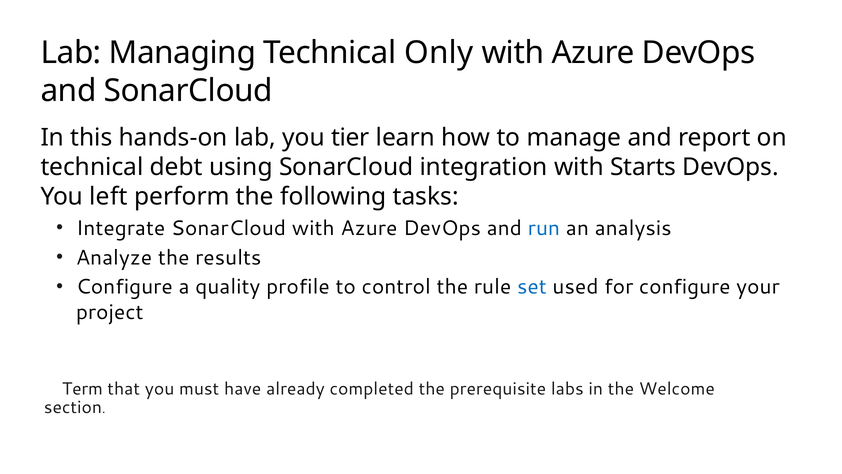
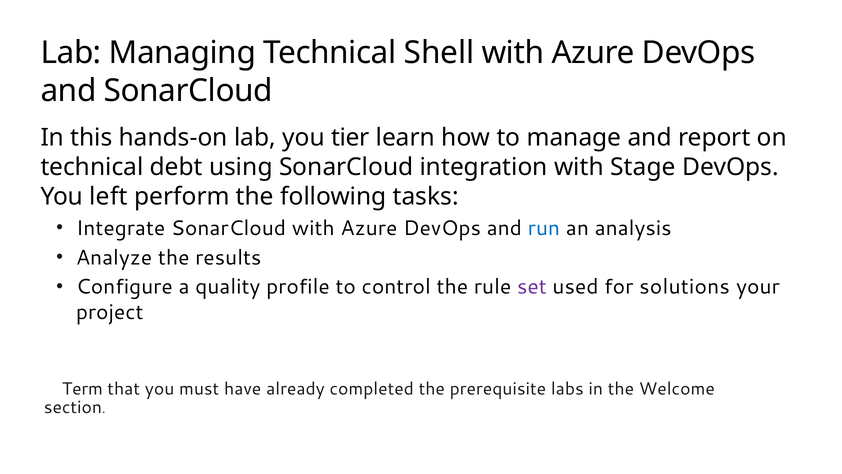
Only: Only -> Shell (439, 53)
Starts: Starts -> Stage (643, 167)
set colour: blue -> purple (532, 287)
for configure: configure -> solutions (685, 287)
